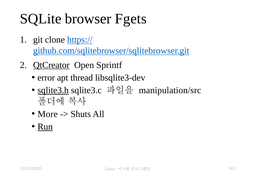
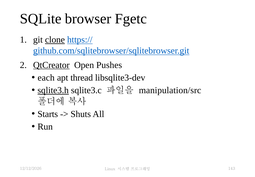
Fgets: Fgets -> Fgetc (131, 19)
clone underline: none -> present (55, 40)
Sprintf: Sprintf -> Pushes (109, 65)
error: error -> each (46, 77)
More: More -> Starts (48, 114)
Run underline: present -> none (45, 126)
